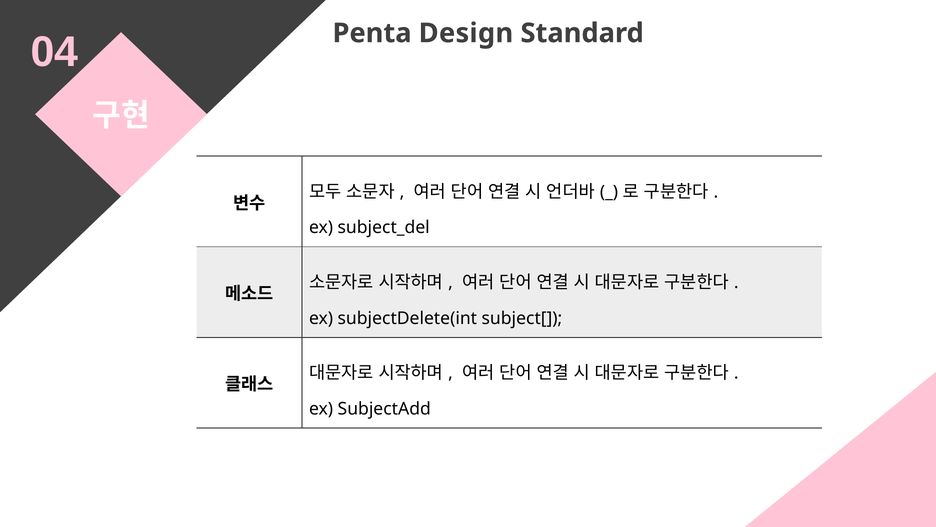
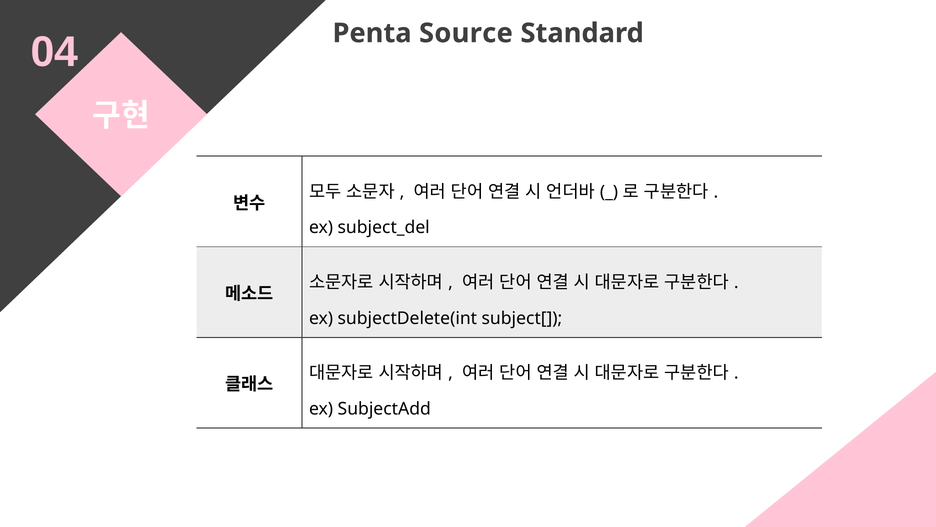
Design: Design -> Source (466, 33)
